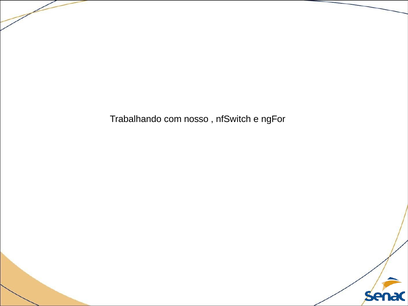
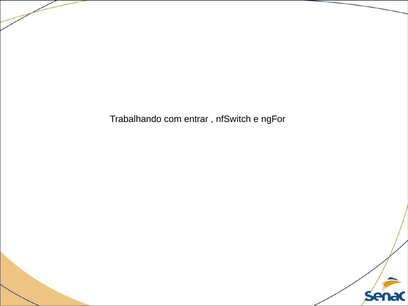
nosso: nosso -> entrar (196, 119)
